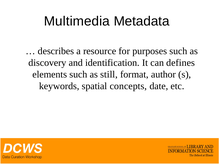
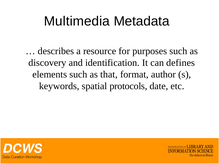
still: still -> that (109, 75)
concepts: concepts -> protocols (128, 86)
